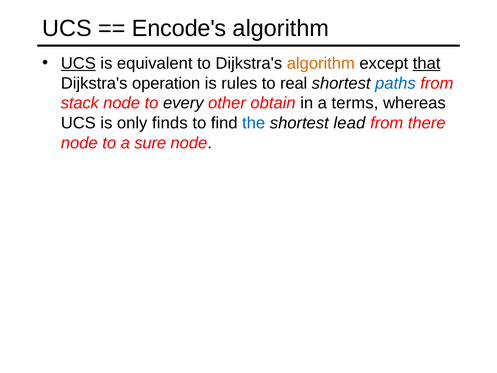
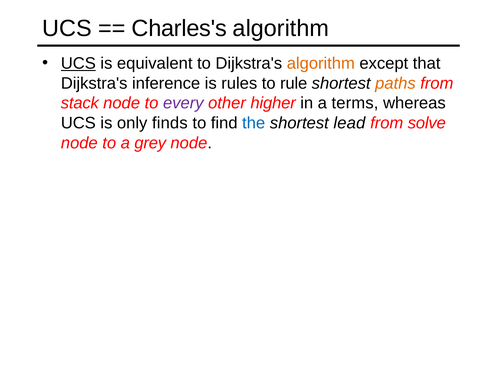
Encode's: Encode's -> Charles's (179, 29)
that underline: present -> none (427, 63)
operation: operation -> inference (166, 83)
real: real -> rule (294, 83)
paths colour: blue -> orange (395, 83)
every colour: black -> purple (183, 103)
obtain: obtain -> higher (273, 103)
there: there -> solve (427, 123)
sure: sure -> grey (150, 143)
